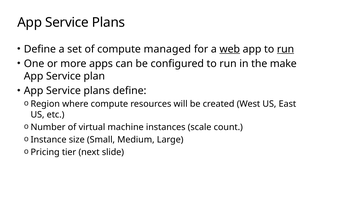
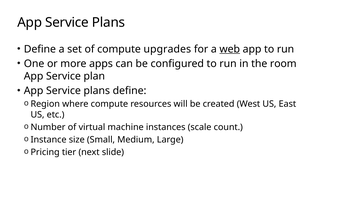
managed: managed -> upgrades (167, 49)
run underline: present -> none (285, 49)
make: make -> room (283, 64)
